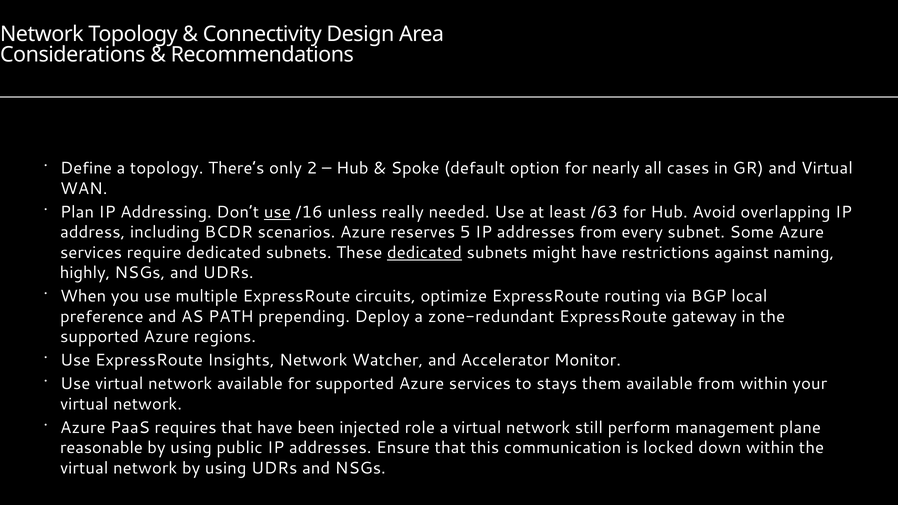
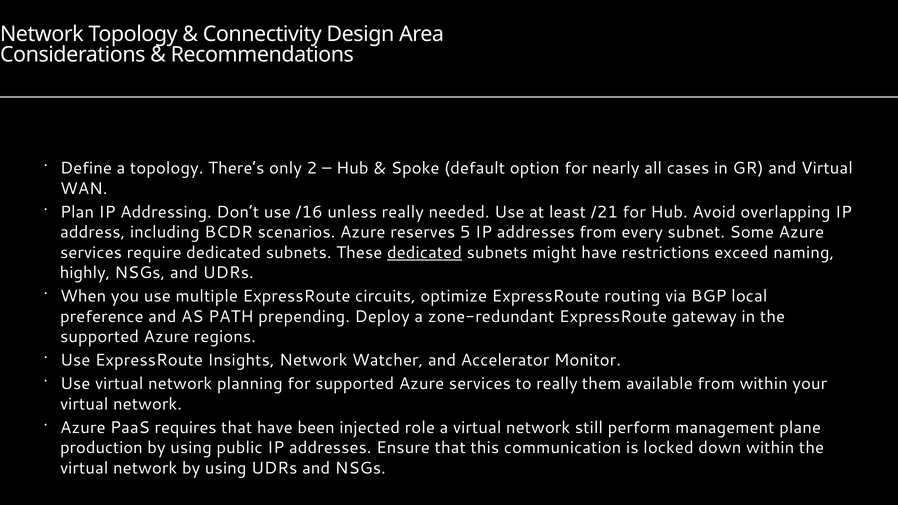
use underline: present -> none (277, 212)
/63: /63 -> /21 (604, 212)
against: against -> exceed (741, 253)
network available: available -> planning (250, 384)
to stays: stays -> really (557, 384)
reasonable: reasonable -> production (101, 448)
